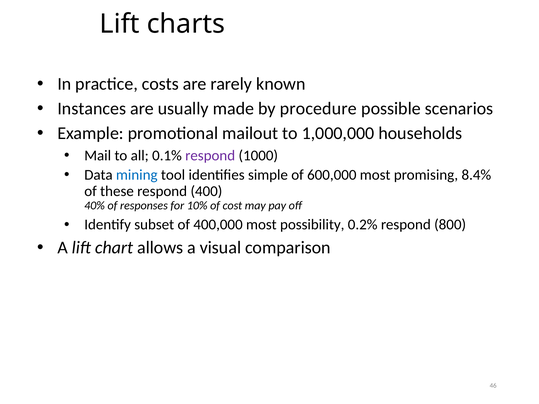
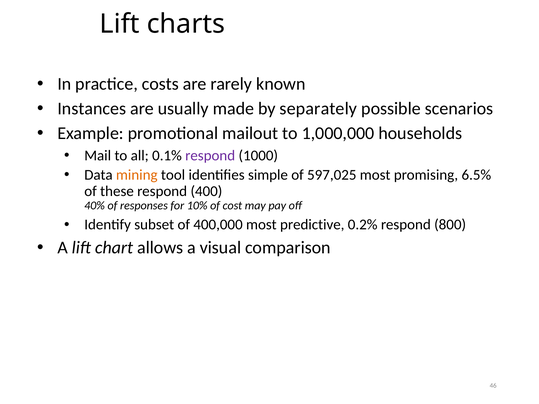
procedure: procedure -> separately (318, 109)
mining colour: blue -> orange (137, 175)
600,000: 600,000 -> 597,025 (332, 175)
8.4%: 8.4% -> 6.5% (476, 175)
possibility: possibility -> predictive (312, 225)
